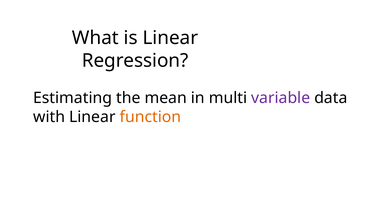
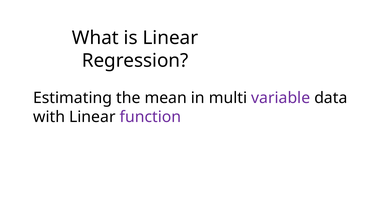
function colour: orange -> purple (150, 117)
